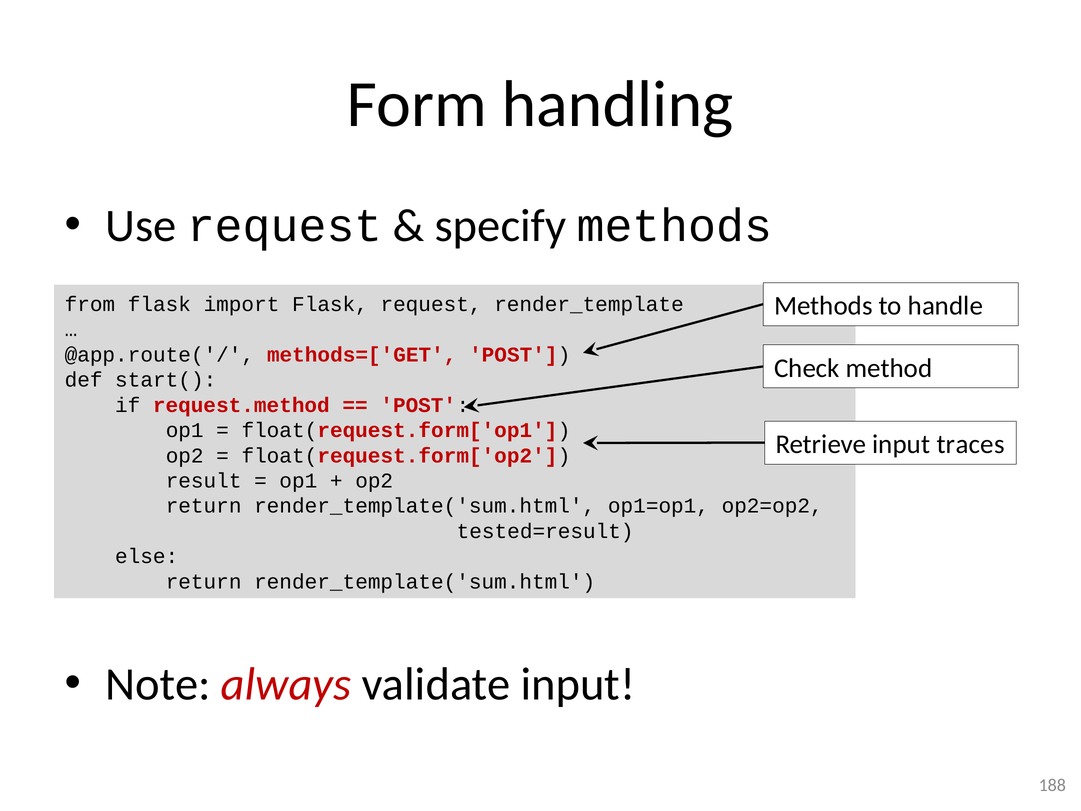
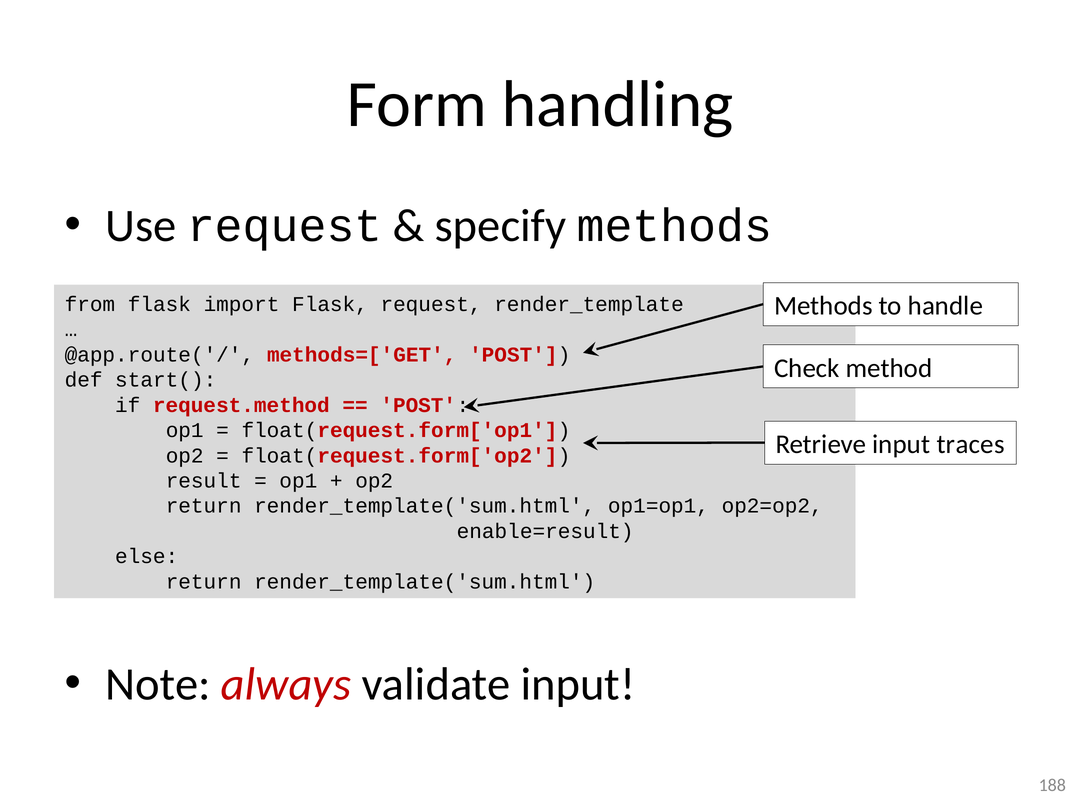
tested=result: tested=result -> enable=result (545, 531)
